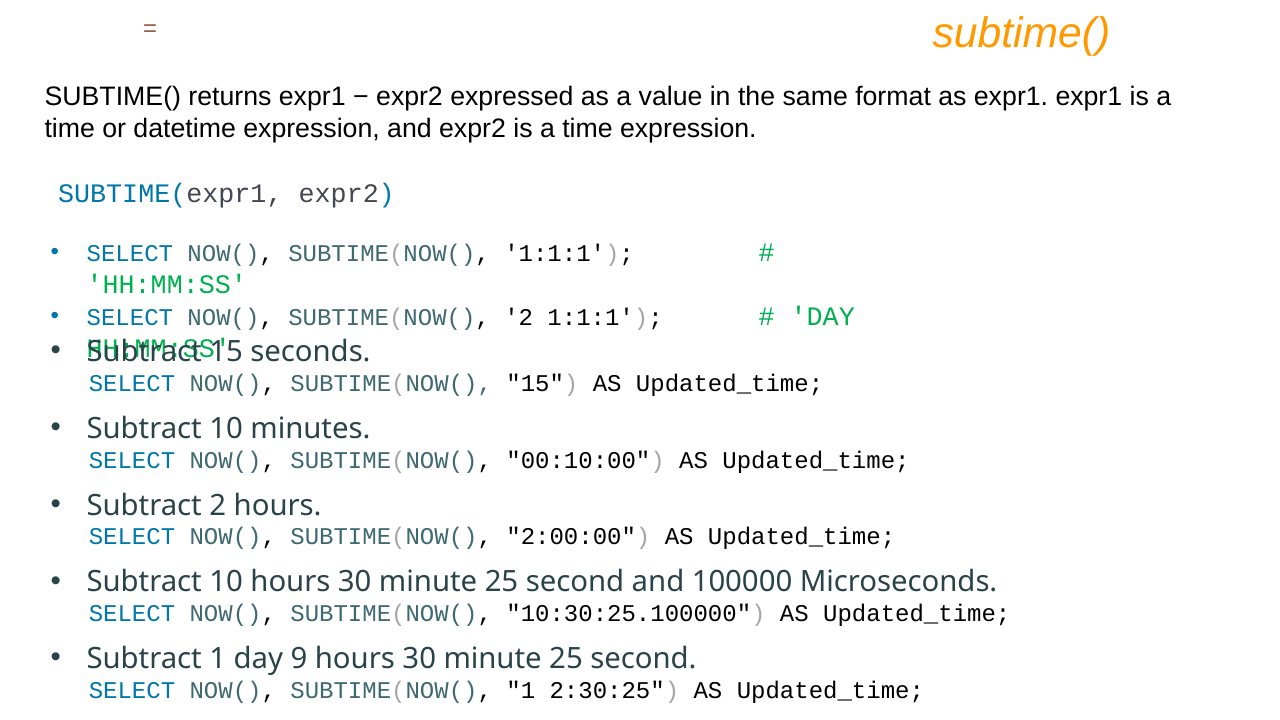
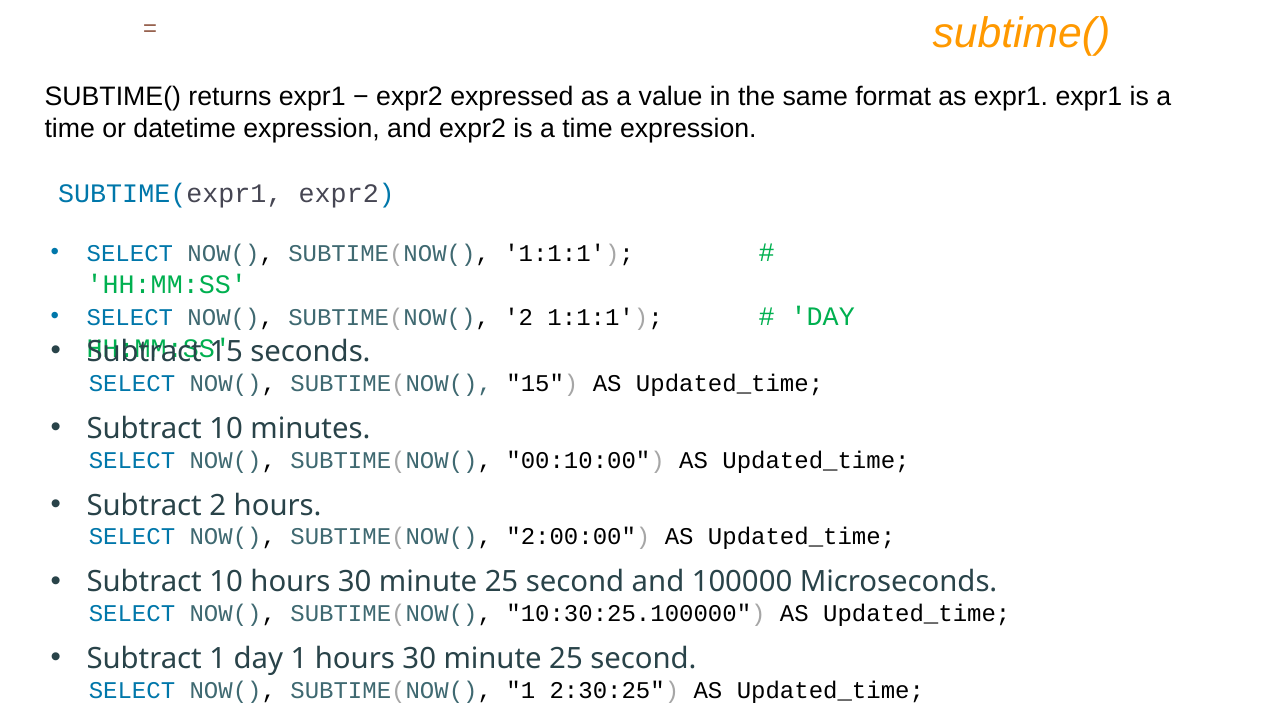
day 9: 9 -> 1 (299, 659)
